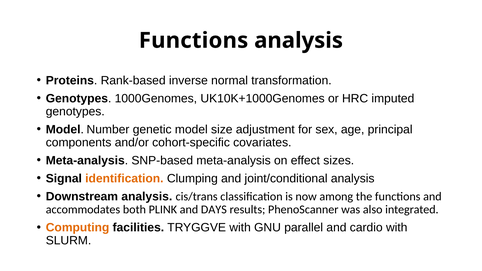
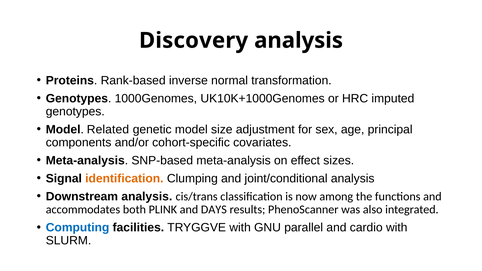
Functions: Functions -> Discovery (194, 40)
Number: Number -> Related (108, 129)
Computing colour: orange -> blue (78, 228)
